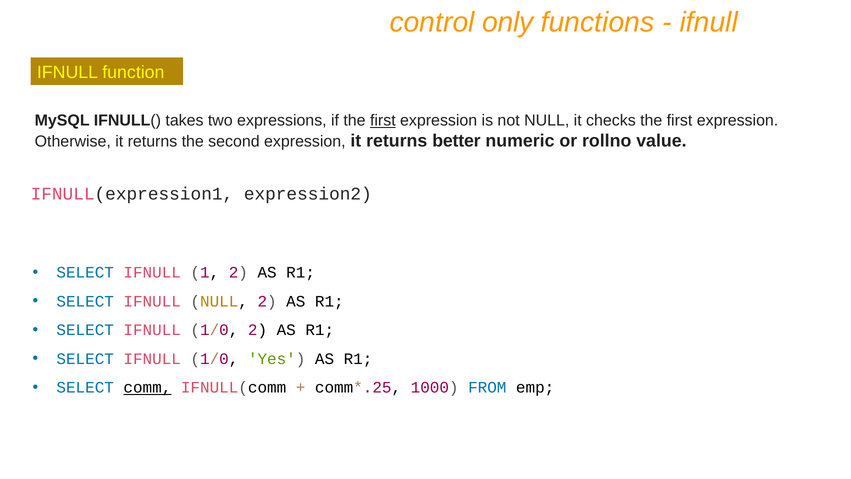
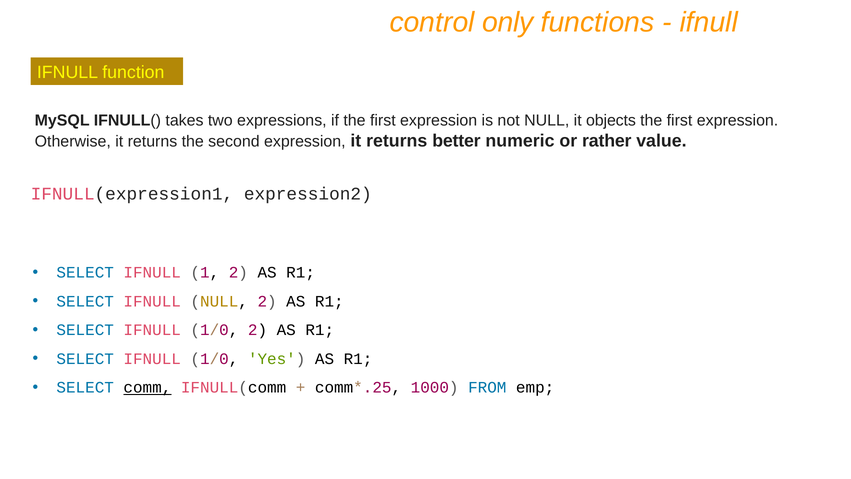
first underline: present -> none (383, 120)
checks: checks -> objects (611, 120)
rollno: rollno -> rather (607, 141)
